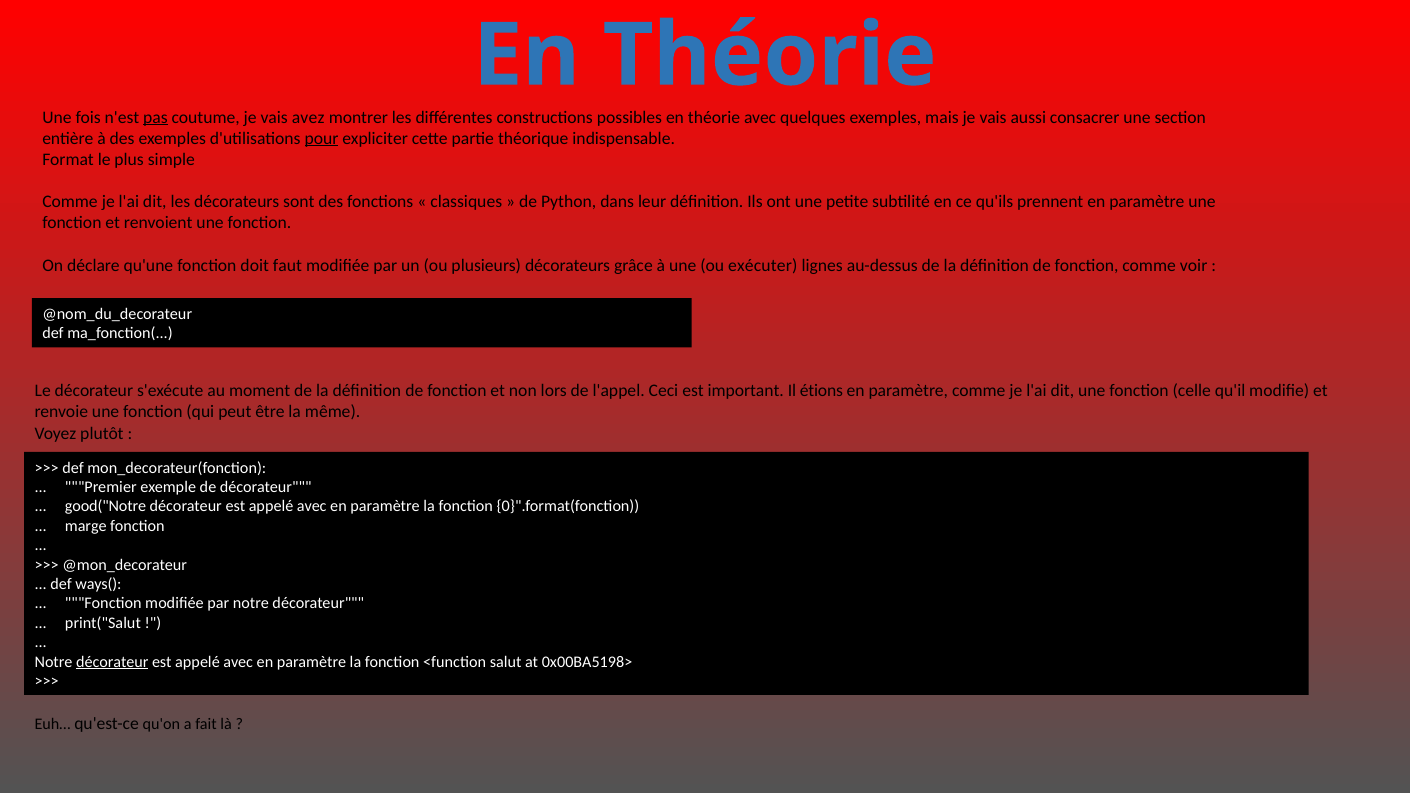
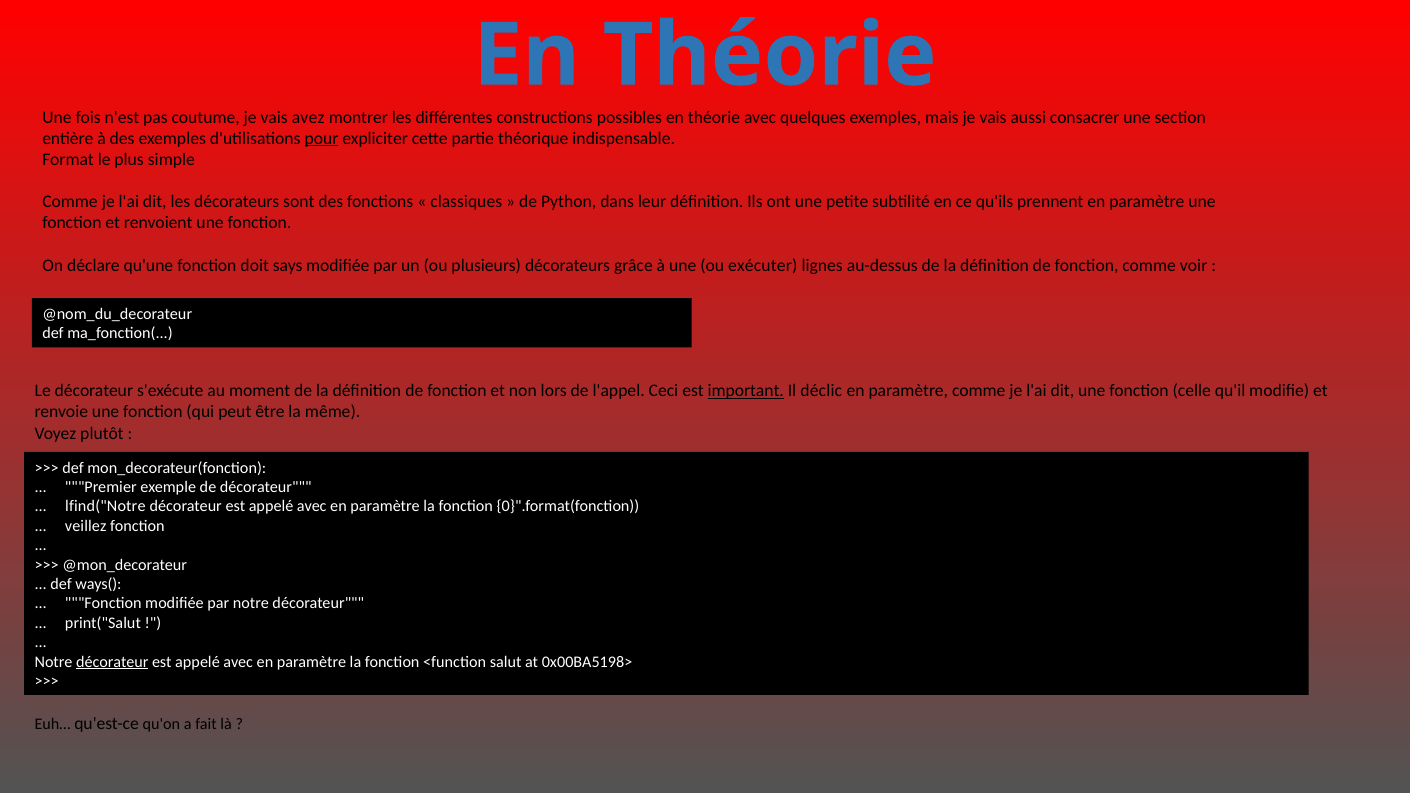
pas underline: present -> none (155, 117)
faut: faut -> says (288, 265)
important underline: none -> present (746, 391)
étions: étions -> déclic (821, 391)
good("Notre: good("Notre -> lfind("Notre (105, 507)
marge: marge -> veillez (86, 526)
